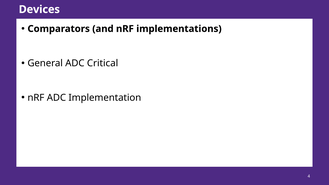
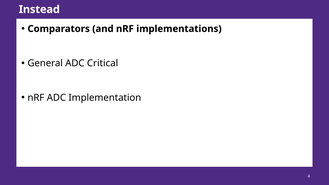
Devices: Devices -> Instead (39, 9)
